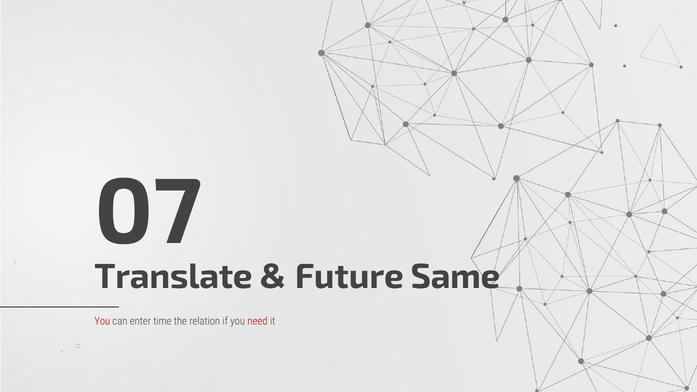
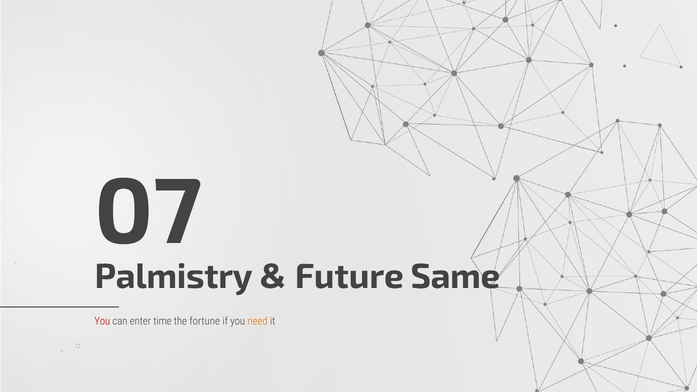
Translate: Translate -> Palmistry (173, 277)
relation: relation -> fortune (205, 321)
need colour: red -> orange (258, 321)
